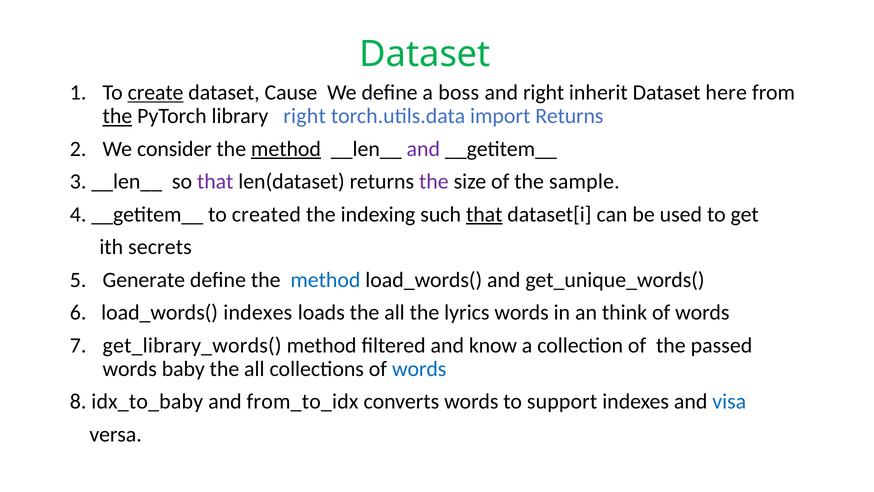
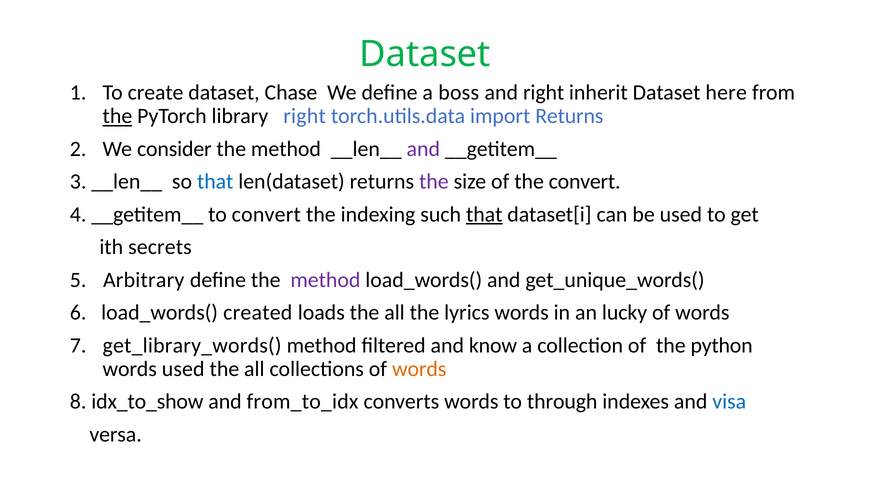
create underline: present -> none (156, 93)
Cause: Cause -> Chase (291, 93)
method underline: present -> none (286, 149)
that colour: purple -> blue (215, 182)
the sample: sample -> convert (585, 182)
to created: created -> convert (266, 214)
Generate: Generate -> Arbitrary (144, 280)
method colour: blue -> purple (325, 280)
load_words( indexes: indexes -> created (258, 312)
think: think -> lucky (625, 312)
passed: passed -> python (722, 345)
words baby: baby -> used (183, 369)
words colour: blue -> orange (419, 369)
idx_to_baby: idx_to_baby -> idx_to_show (147, 401)
support: support -> through (562, 401)
